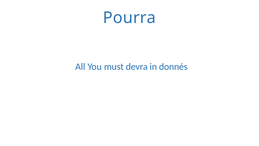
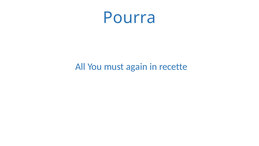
devra: devra -> again (137, 67)
donnés: donnés -> recette (173, 67)
